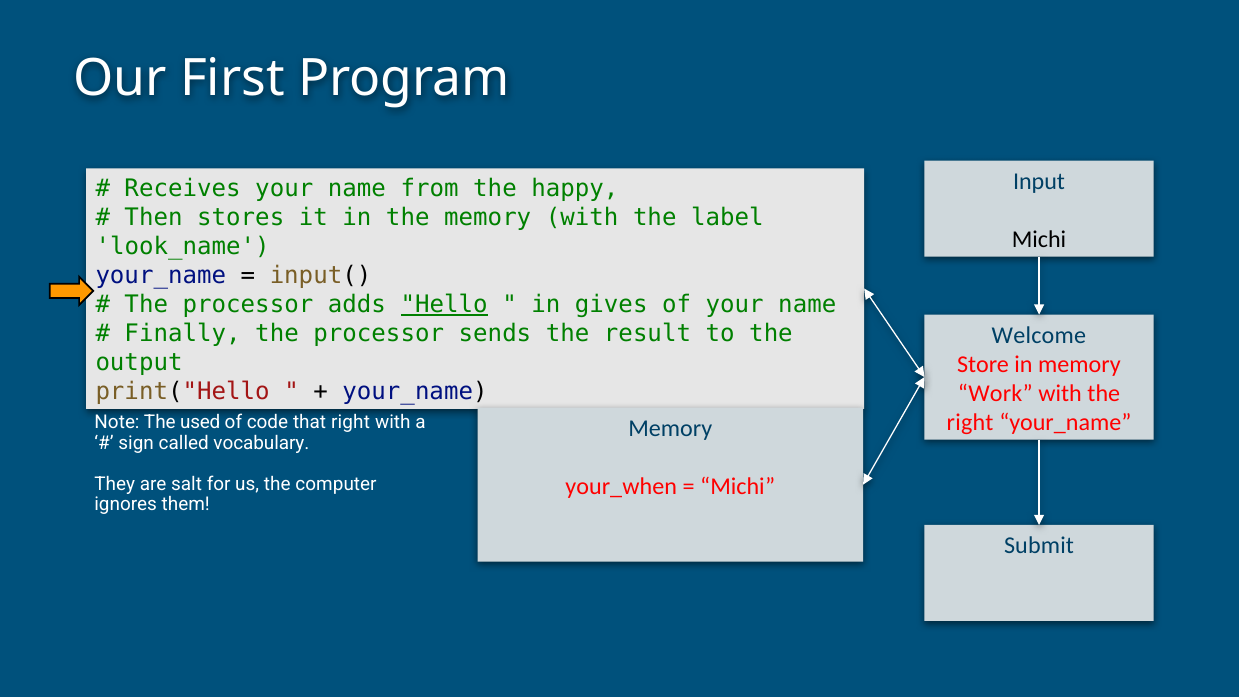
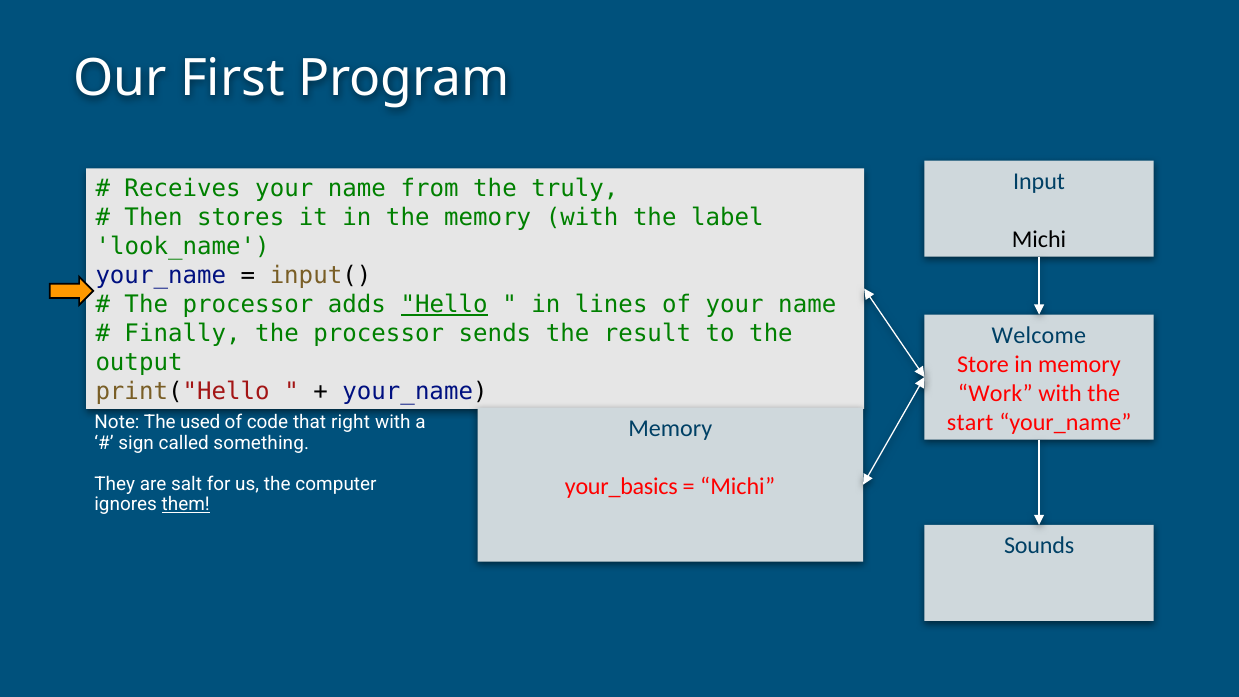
happy: happy -> truly (575, 189)
gives: gives -> lines (611, 305)
right: right -> start (970, 422)
vocabulary: vocabulary -> something (261, 443)
your_when: your_when -> your_basics (621, 486)
them underline: none -> present (186, 505)
Submit: Submit -> Sounds (1039, 546)
